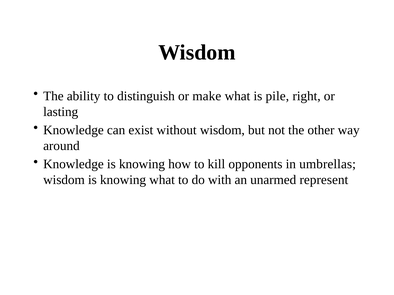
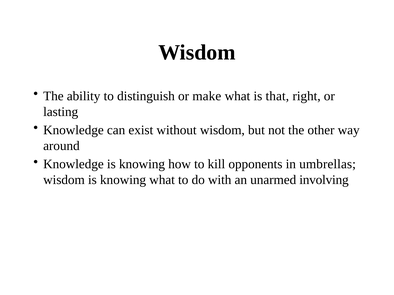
pile: pile -> that (277, 96)
represent: represent -> involving (324, 180)
